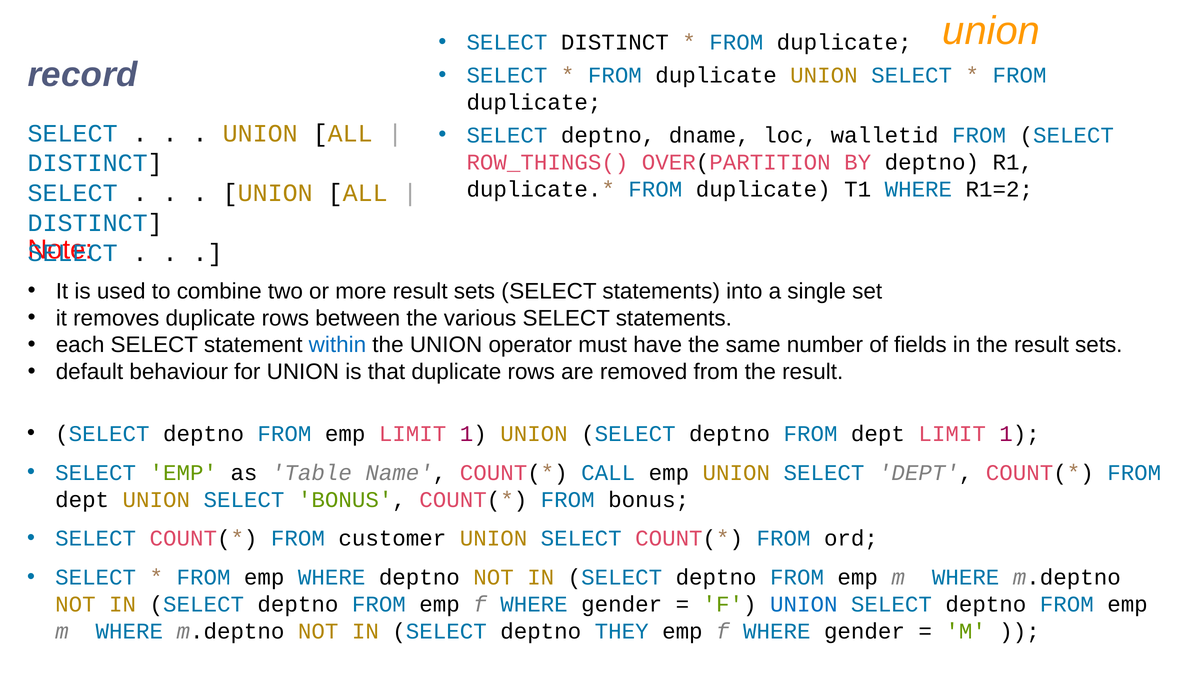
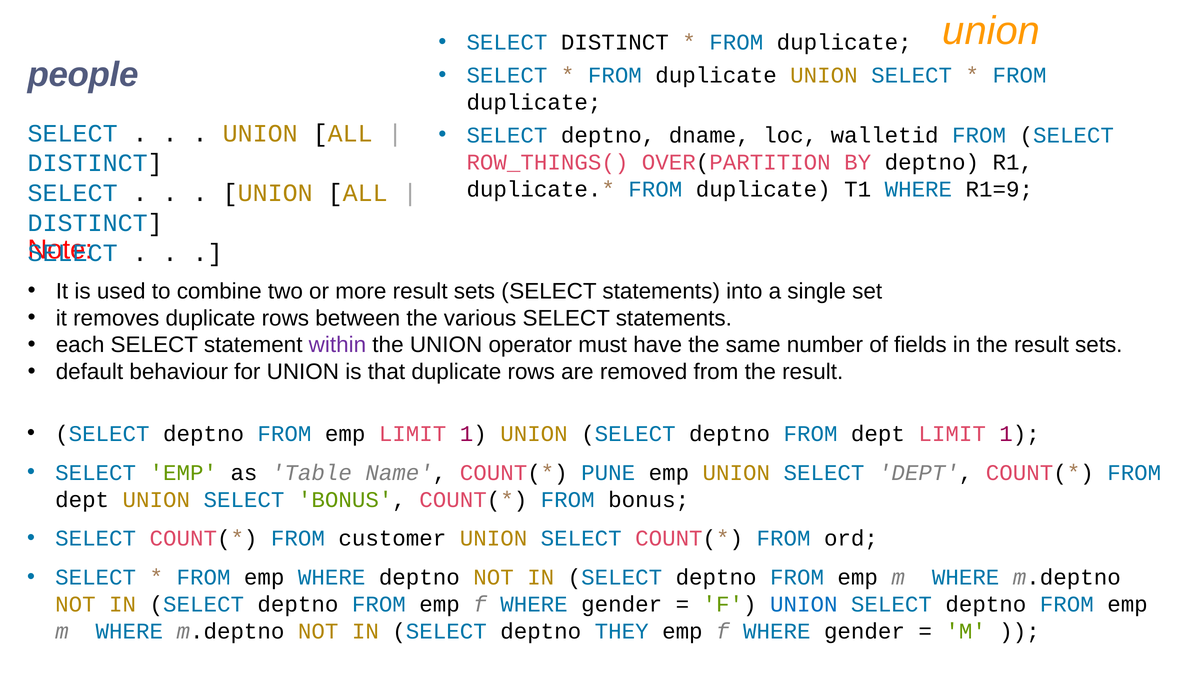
record: record -> people (83, 75)
R1=2: R1=2 -> R1=9 (999, 189)
within colour: blue -> purple (337, 345)
CALL: CALL -> PUNE (608, 473)
